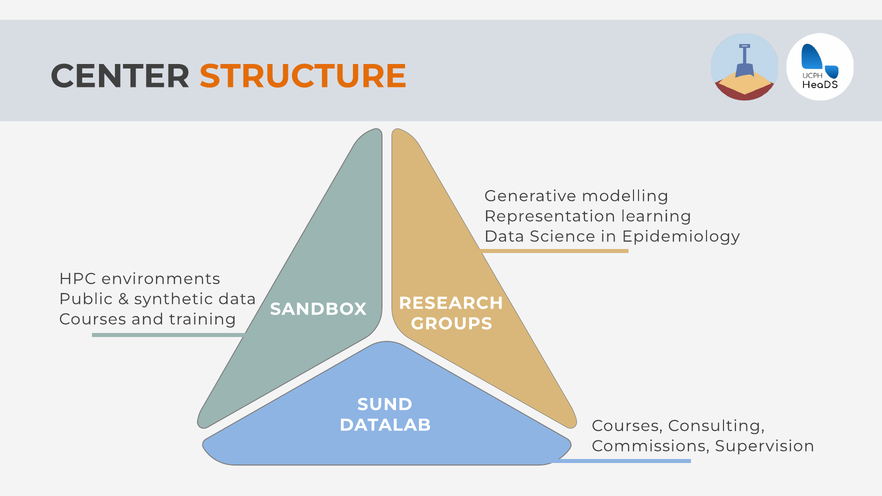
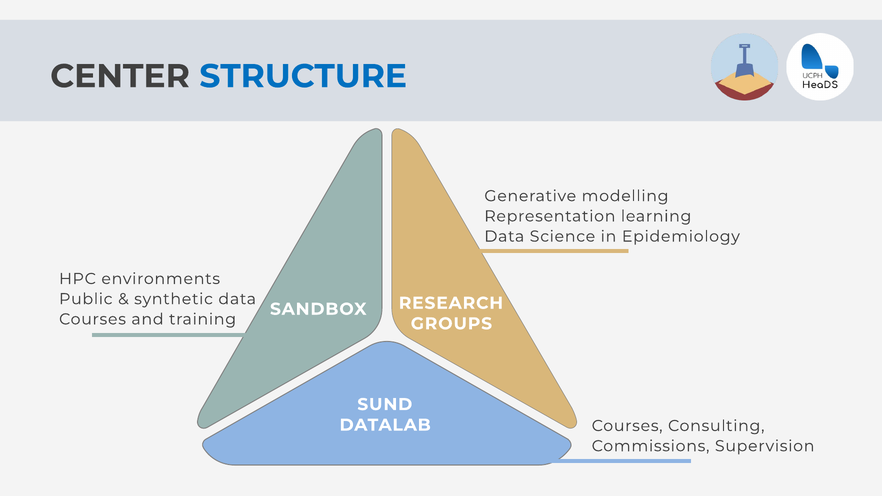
STRUCTURE colour: orange -> blue (303, 76)
